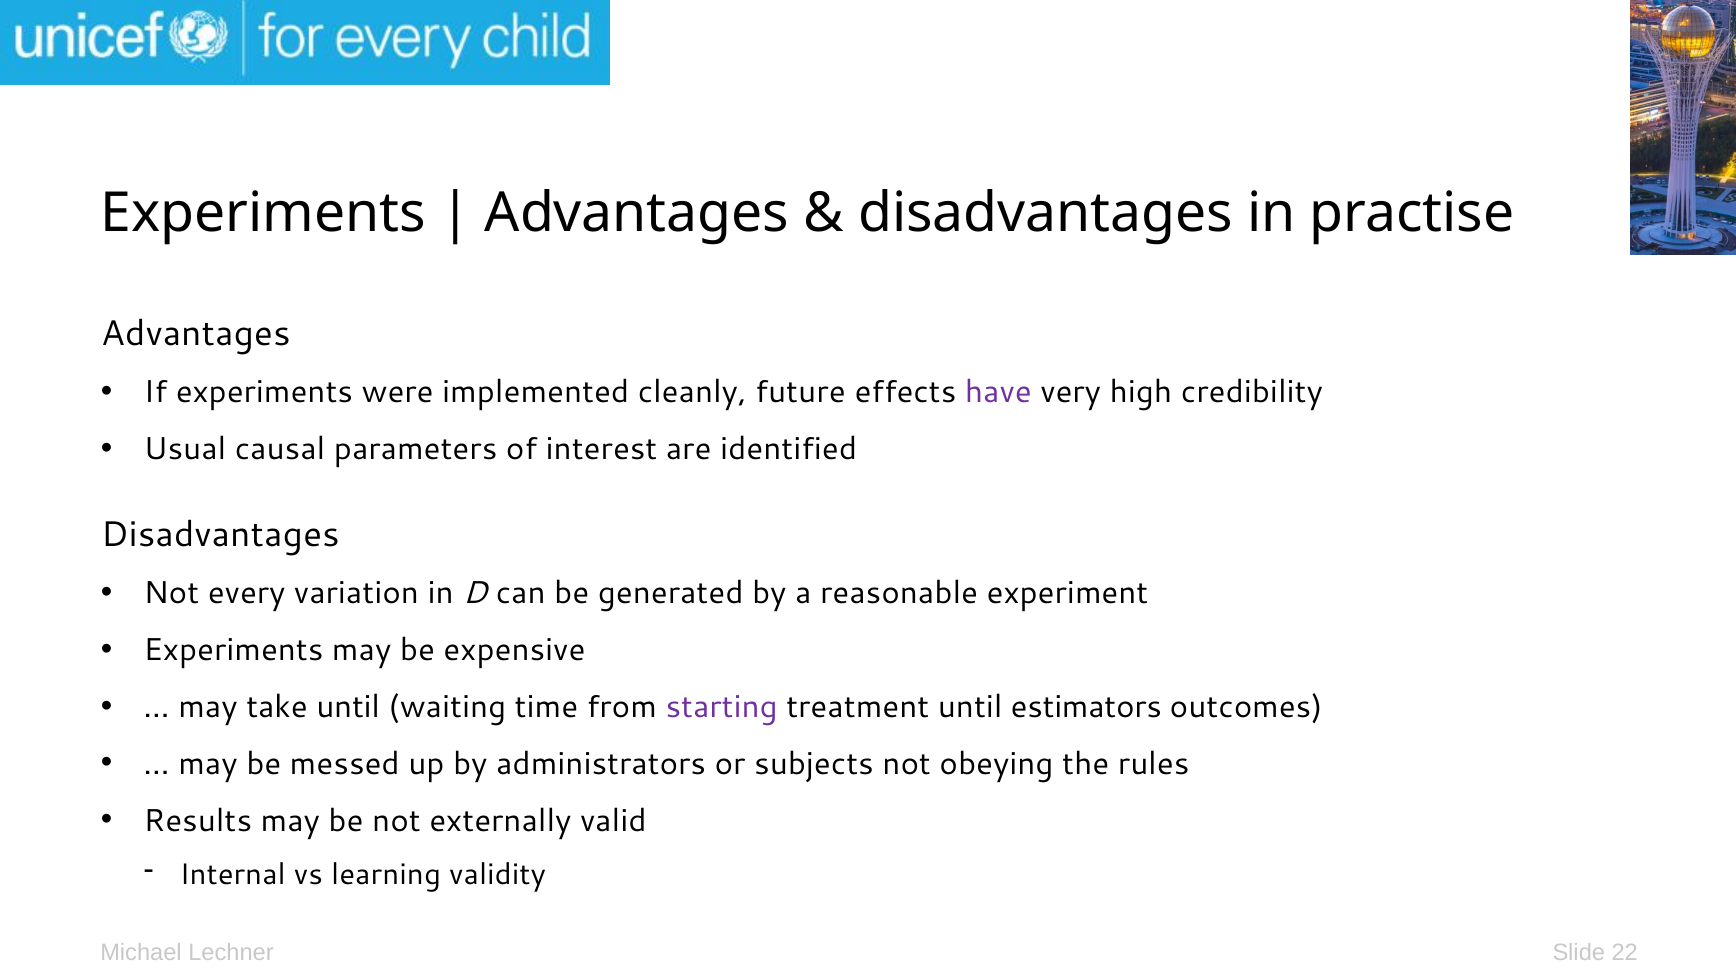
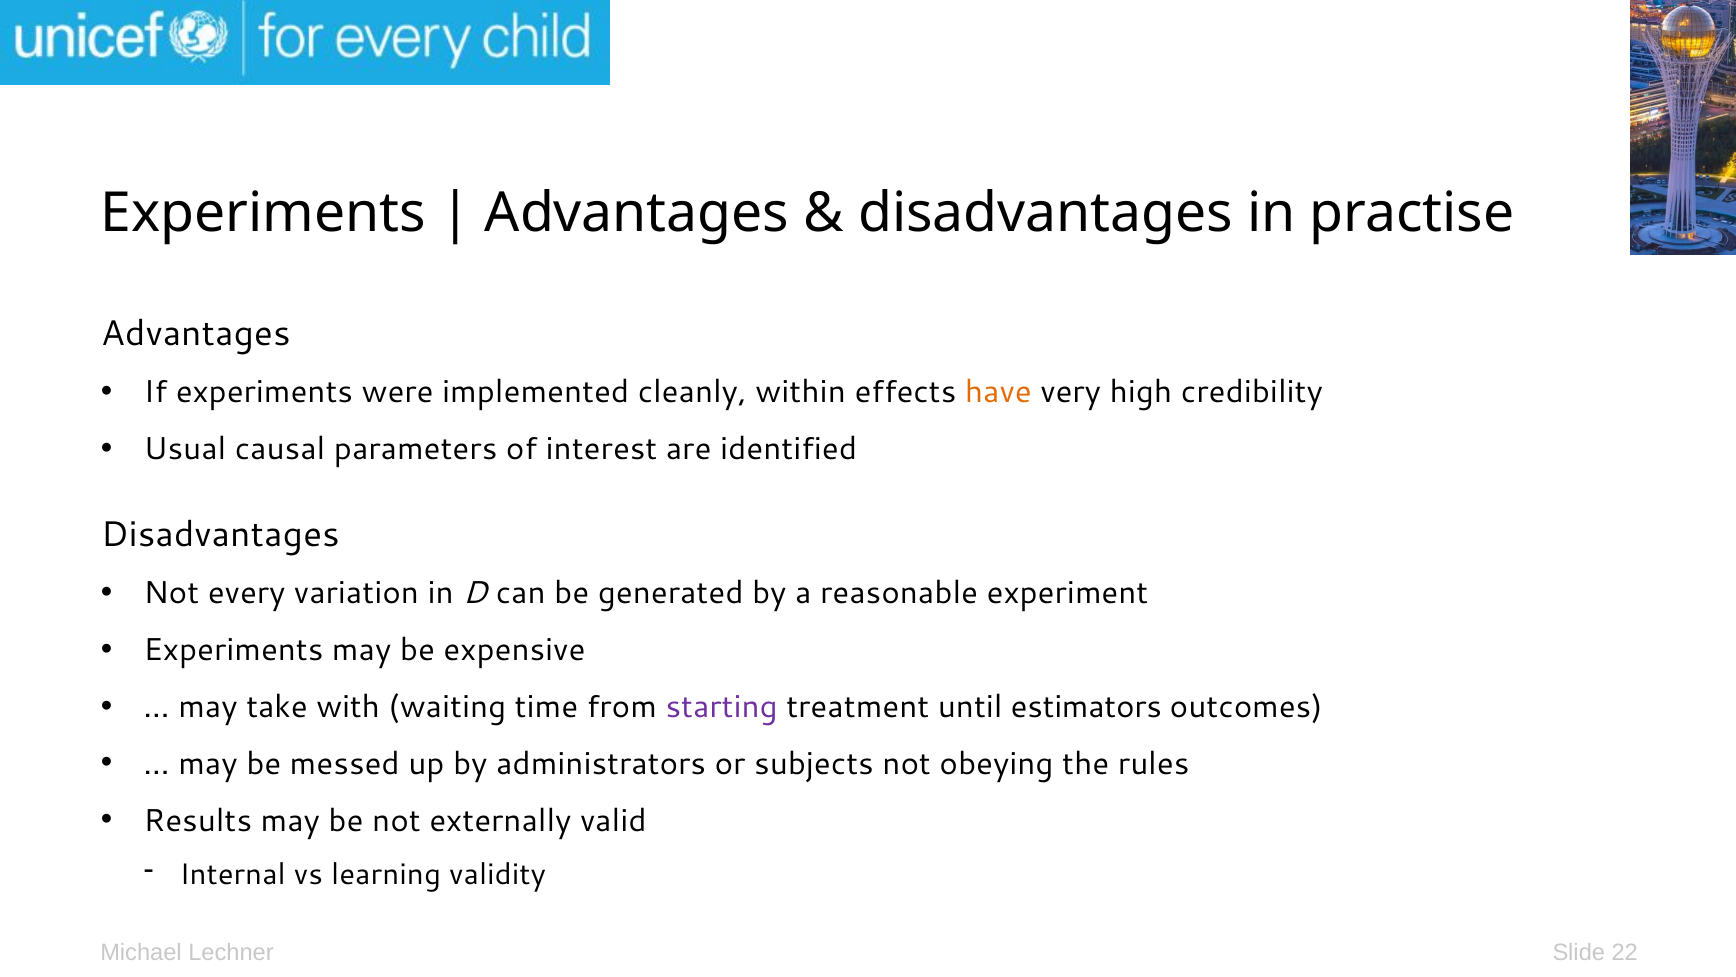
future: future -> within (801, 392)
have colour: purple -> orange (998, 392)
take until: until -> with (348, 707)
